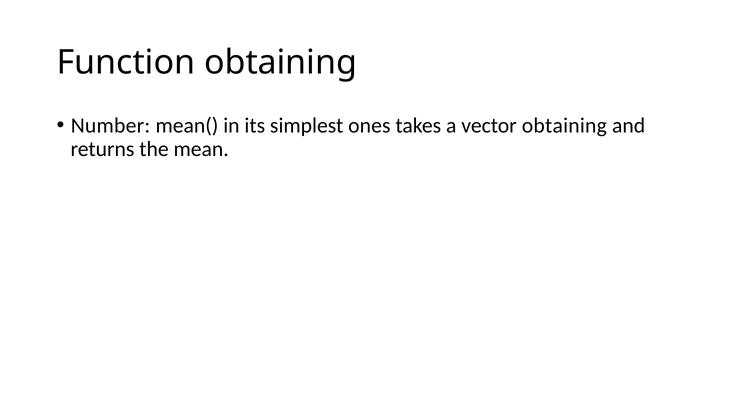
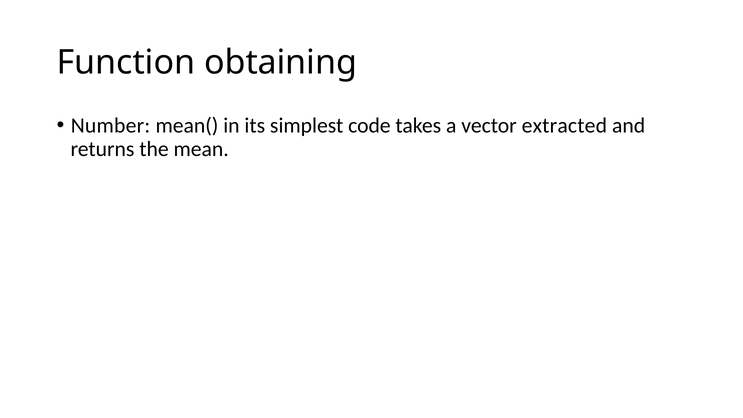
ones: ones -> code (369, 126)
vector obtaining: obtaining -> extracted (564, 126)
